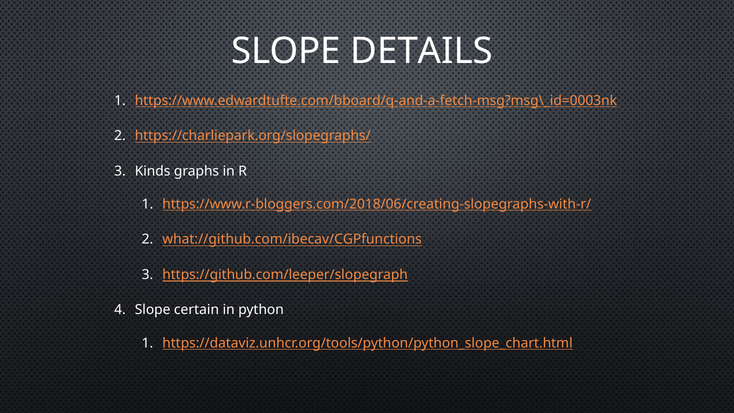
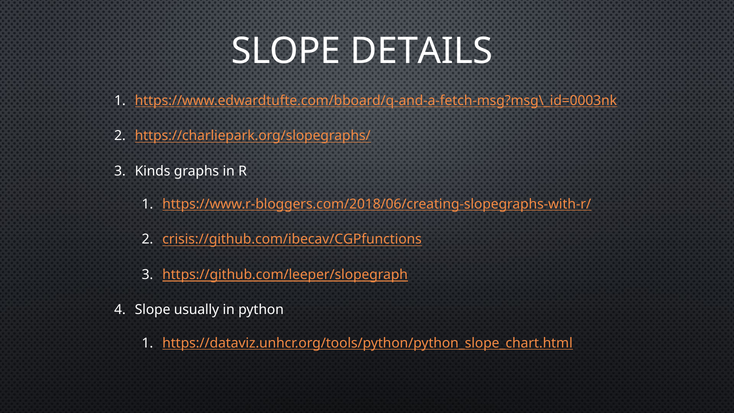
what://github.com/ibecav/CGPfunctions: what://github.com/ibecav/CGPfunctions -> crisis://github.com/ibecav/CGPfunctions (292, 239)
certain: certain -> usually (197, 310)
